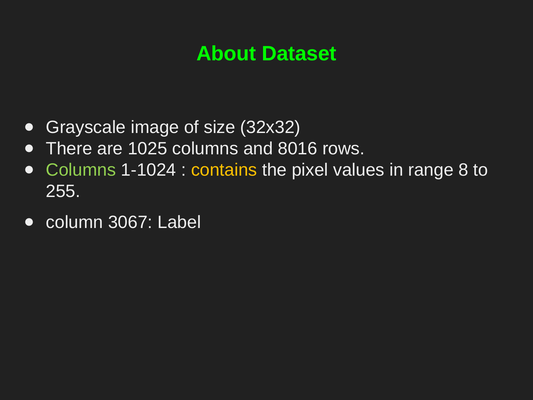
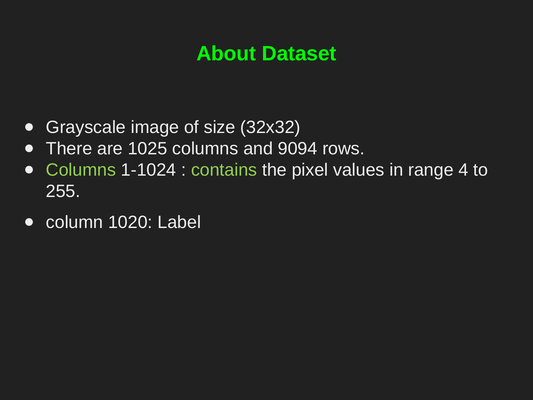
8016: 8016 -> 9094 (298, 148)
contains colour: yellow -> light green (224, 170)
8: 8 -> 4 (464, 170)
3067: 3067 -> 1020 (130, 222)
